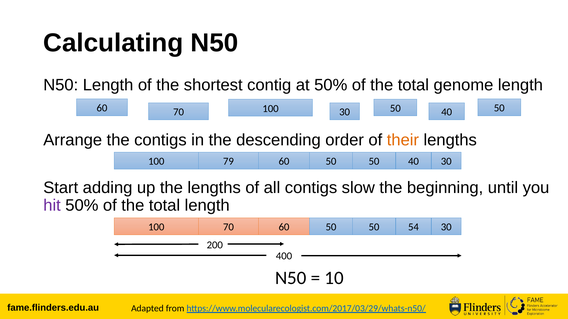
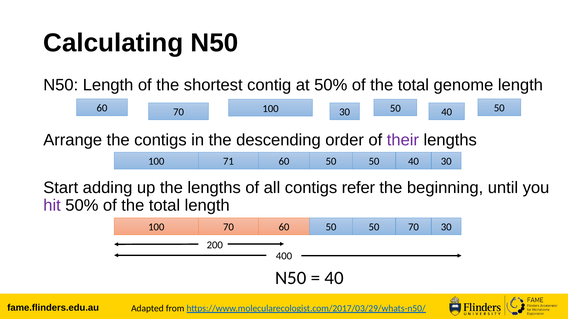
their colour: orange -> purple (403, 140)
79: 79 -> 71 (228, 162)
slow: slow -> refer (358, 188)
50 54: 54 -> 70 (413, 227)
10: 10 -> 40 (334, 278)
